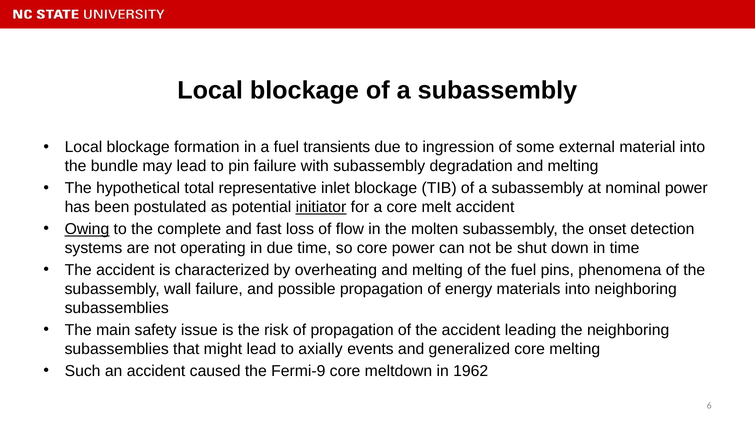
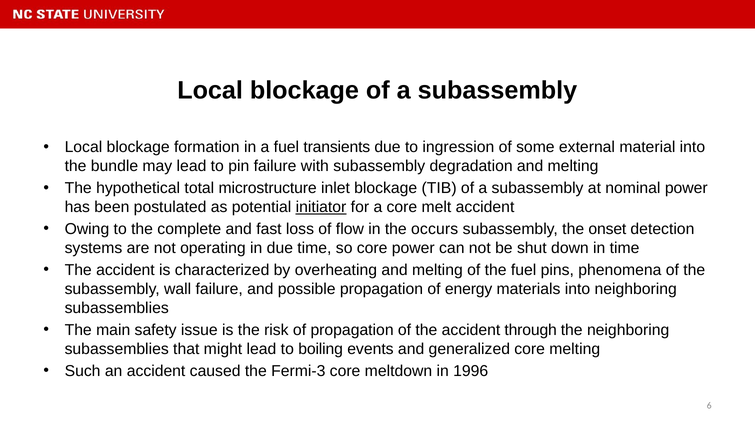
representative: representative -> microstructure (268, 188)
Owing underline: present -> none (87, 229)
molten: molten -> occurs (435, 229)
leading: leading -> through (531, 330)
axially: axially -> boiling (321, 349)
Fermi-9: Fermi-9 -> Fermi-3 (298, 371)
1962: 1962 -> 1996 (471, 371)
